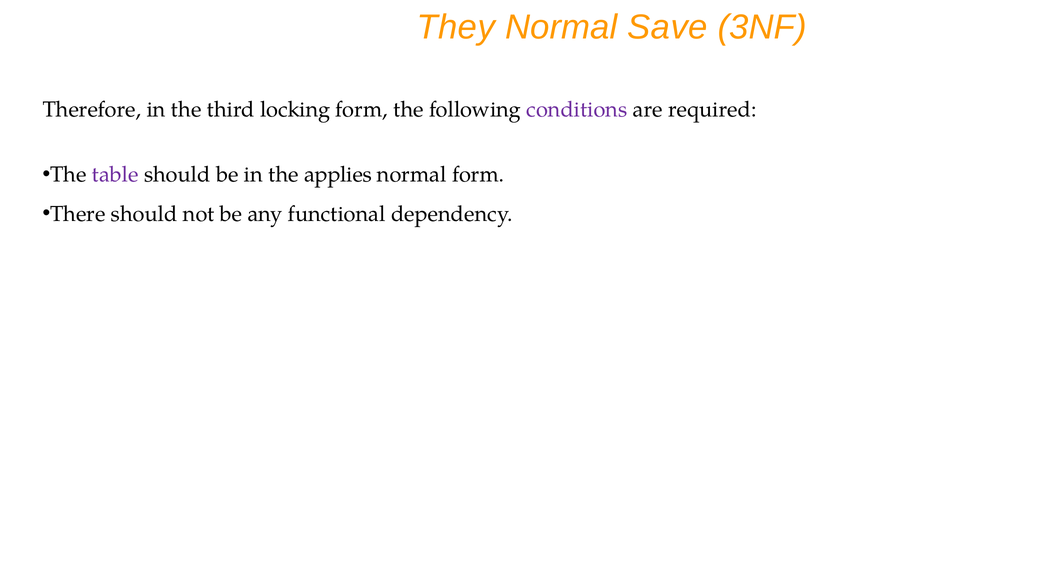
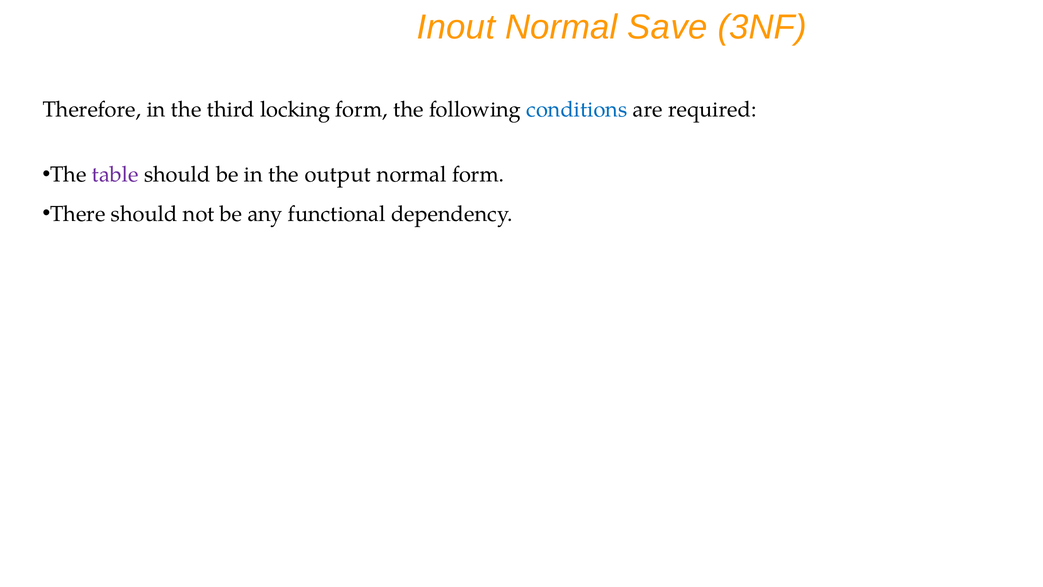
They: They -> Inout (456, 27)
conditions colour: purple -> blue (577, 110)
applies: applies -> output (338, 175)
